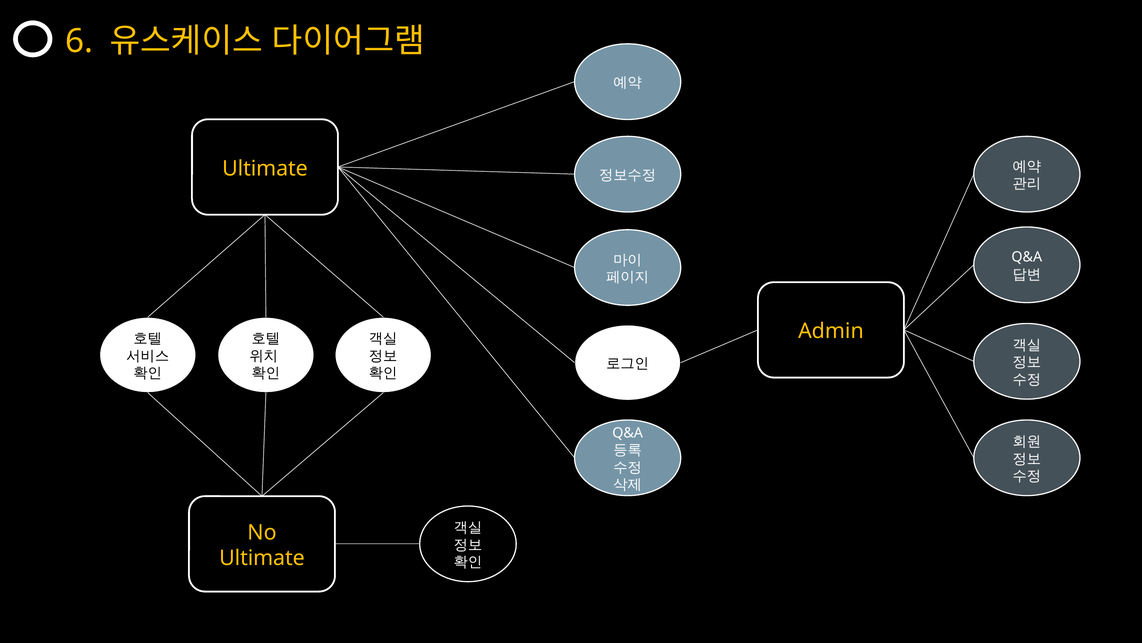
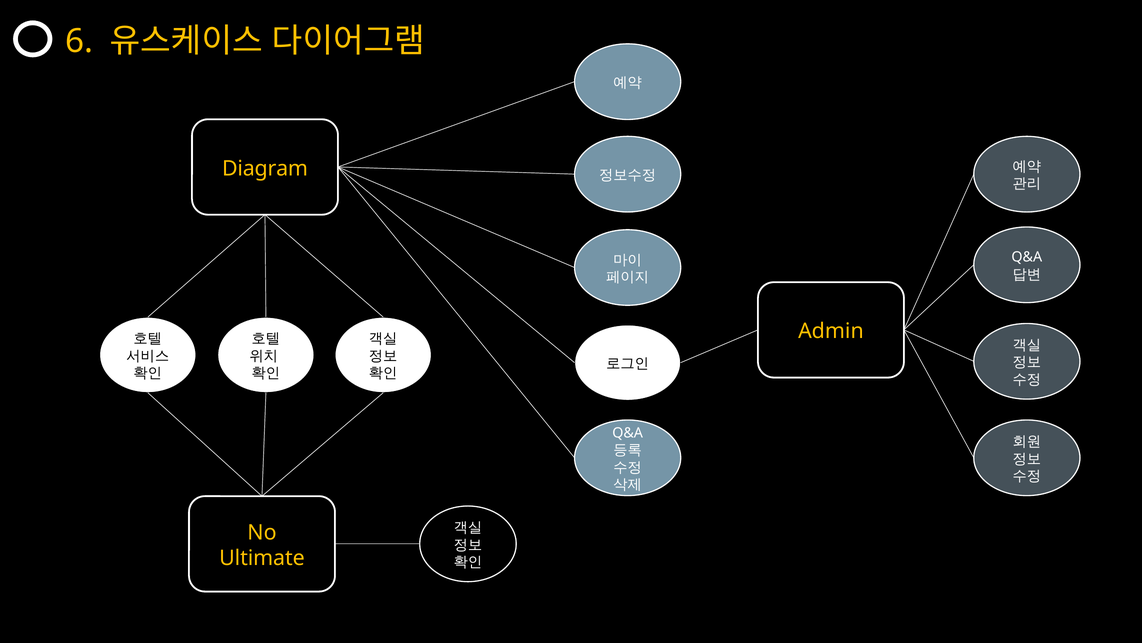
Ultimate: Ultimate -> Diagram (265, 168)
